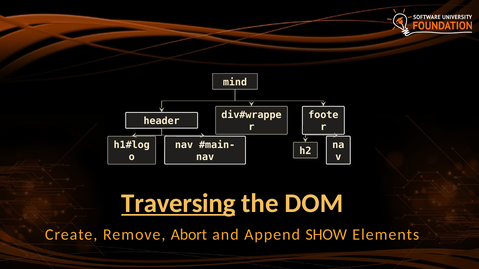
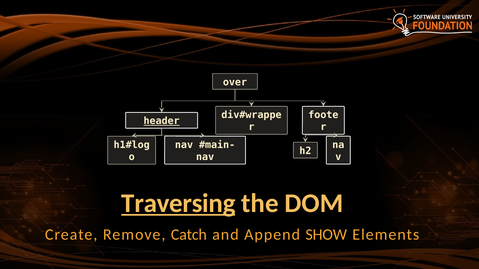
mind: mind -> over (235, 82)
header underline: none -> present (162, 121)
Abort: Abort -> Catch (189, 235)
